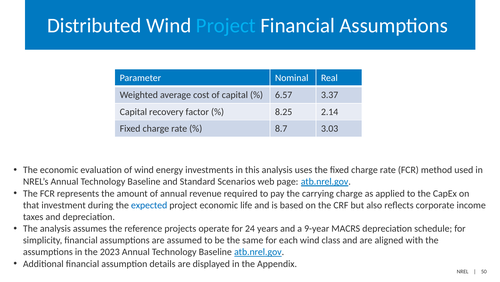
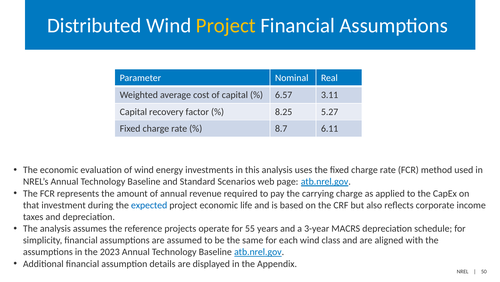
Project colour: light blue -> yellow (226, 25)
3.37: 3.37 -> 3.11 (330, 95)
2.14: 2.14 -> 5.27 (330, 112)
3.03: 3.03 -> 6.11 (330, 128)
24: 24 -> 55 (250, 228)
9-year: 9-year -> 3-year (317, 228)
